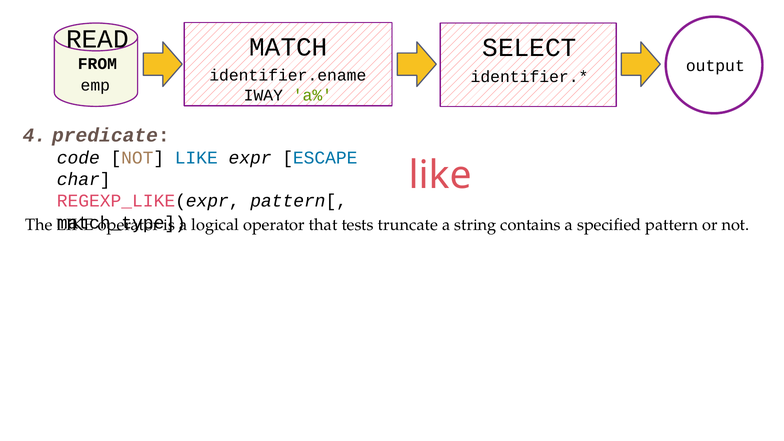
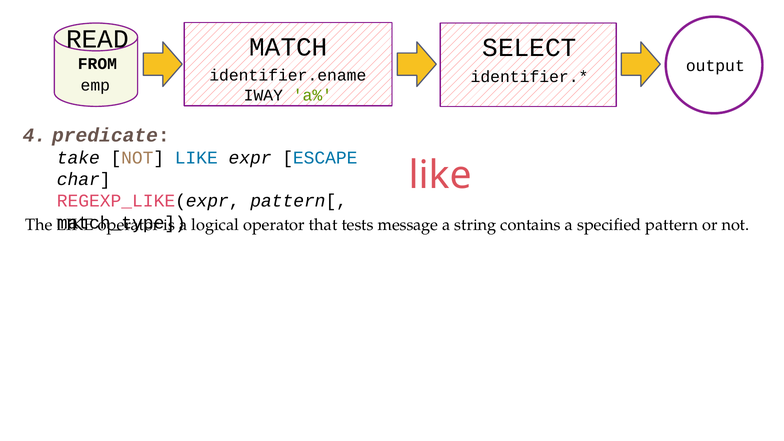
code: code -> take (78, 158)
truncate: truncate -> message (408, 225)
